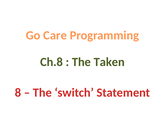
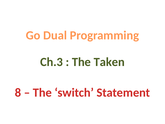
Care: Care -> Dual (55, 35)
Ch.8: Ch.8 -> Ch.3 (52, 62)
